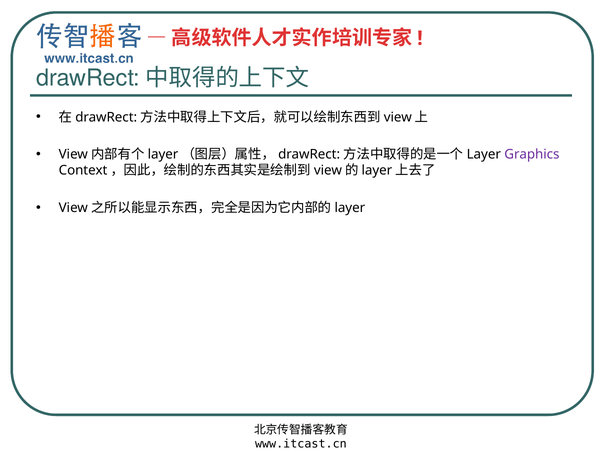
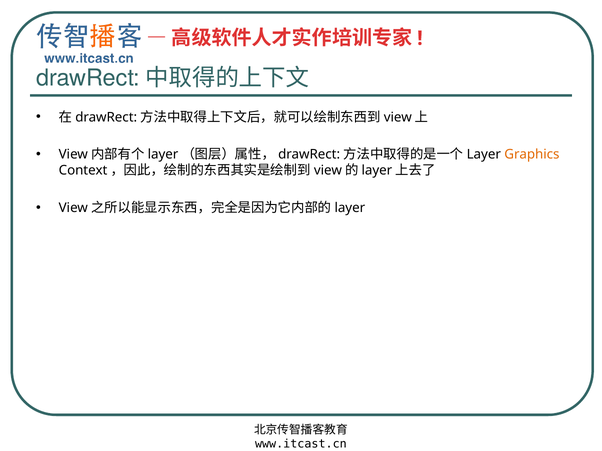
Graphics colour: purple -> orange (532, 155)
